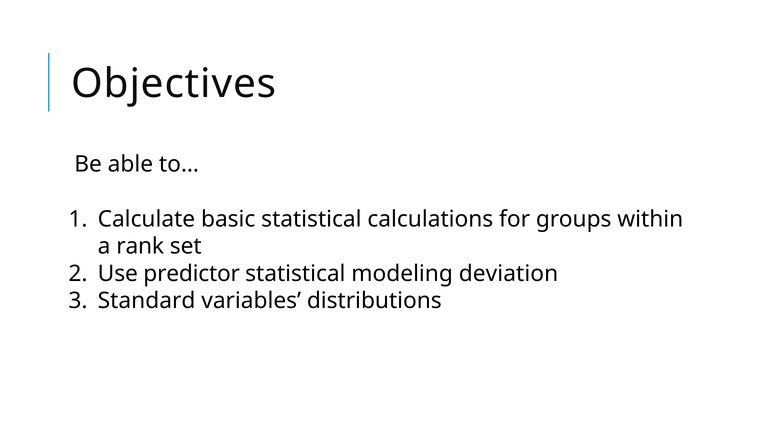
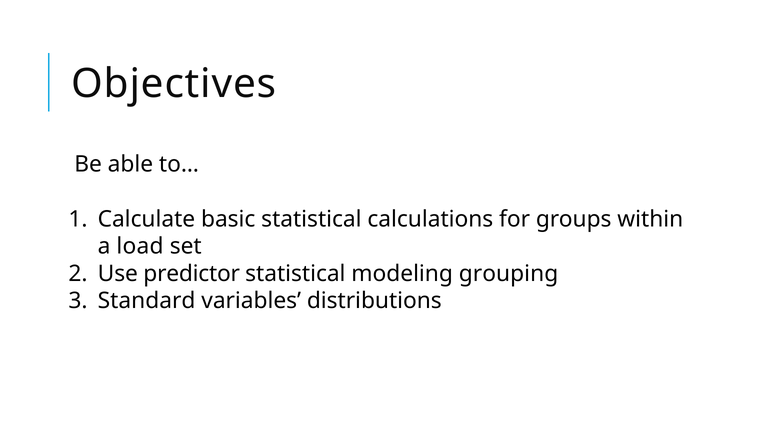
rank: rank -> load (140, 246)
deviation: deviation -> grouping (509, 273)
